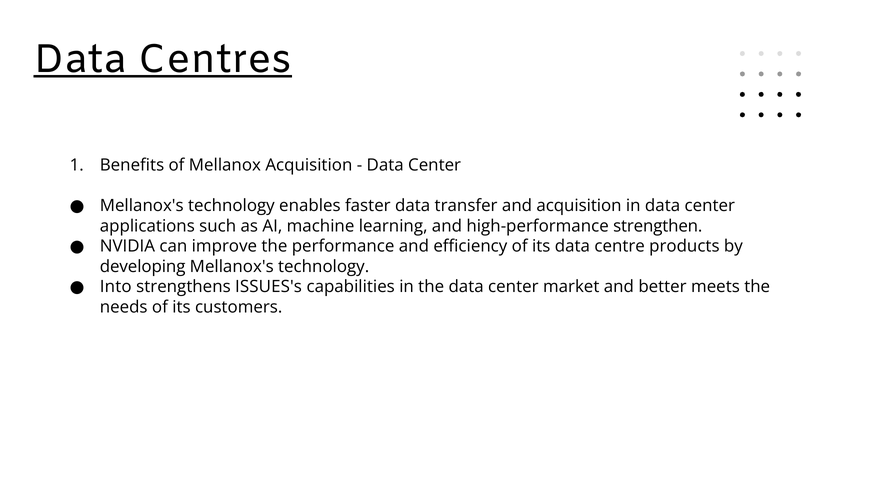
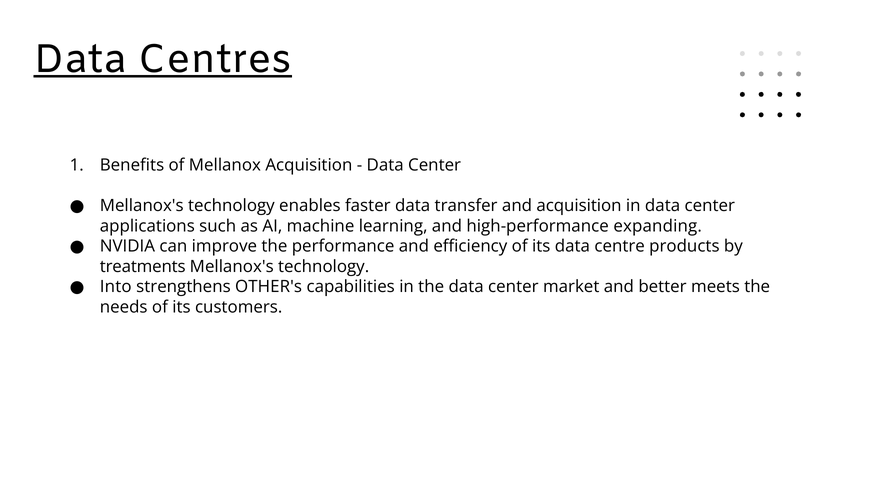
strengthen: strengthen -> expanding (658, 226)
developing: developing -> treatments (143, 267)
ISSUES's: ISSUES's -> OTHER's (269, 287)
